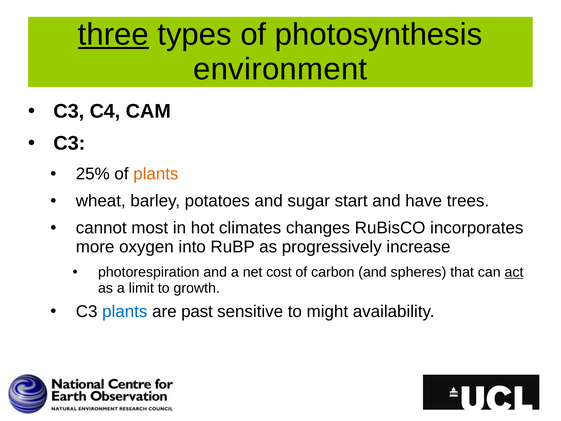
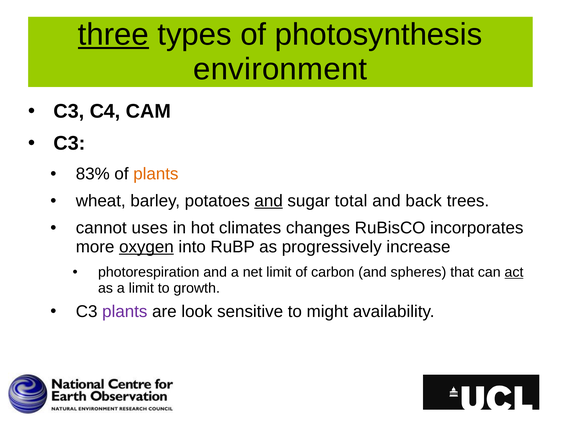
25%: 25% -> 83% (93, 174)
and underline: none -> present (269, 201)
start: start -> total (351, 201)
have: have -> back (424, 201)
most: most -> uses (150, 228)
oxygen underline: none -> present (146, 247)
net cost: cost -> limit (279, 272)
plants colour: blue -> purple (125, 311)
past: past -> look (197, 311)
